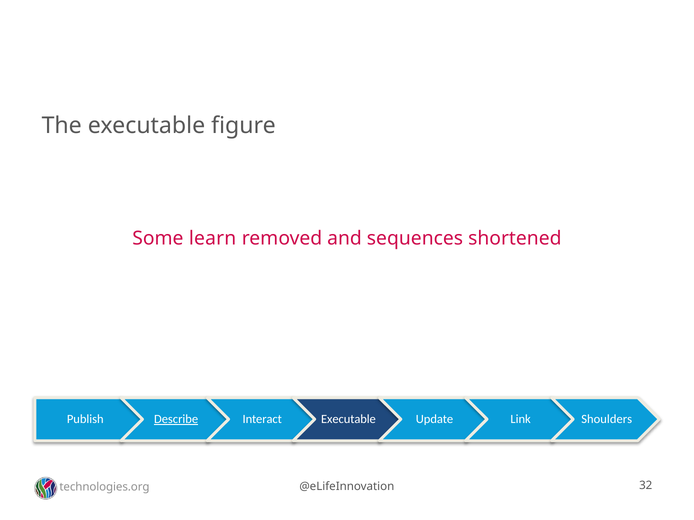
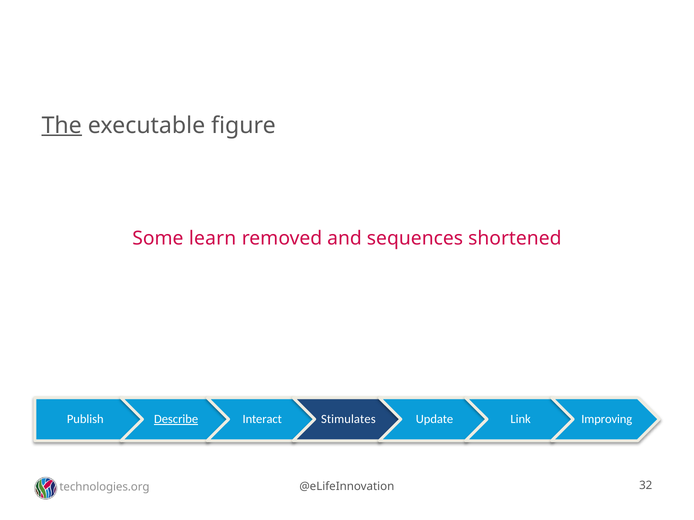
The underline: none -> present (62, 126)
Interact Executable: Executable -> Stimulates (348, 420)
Shoulders: Shoulders -> Improving (607, 420)
